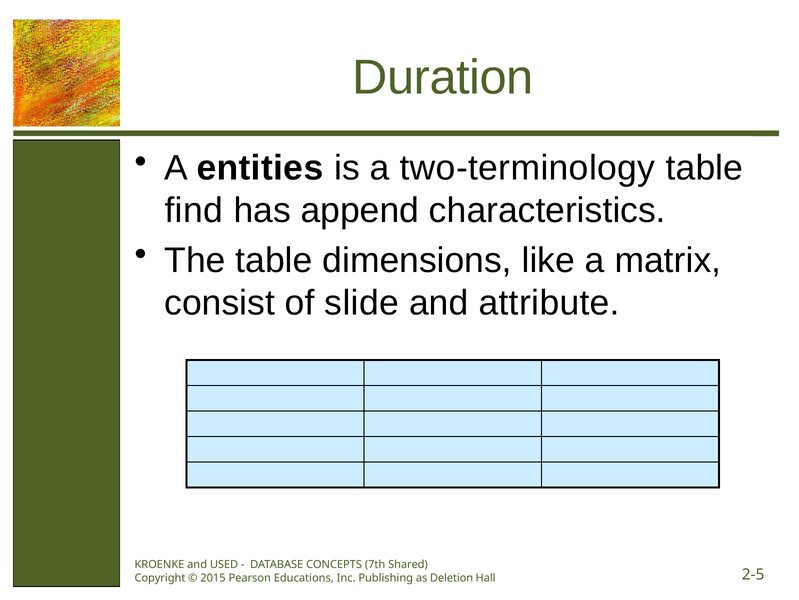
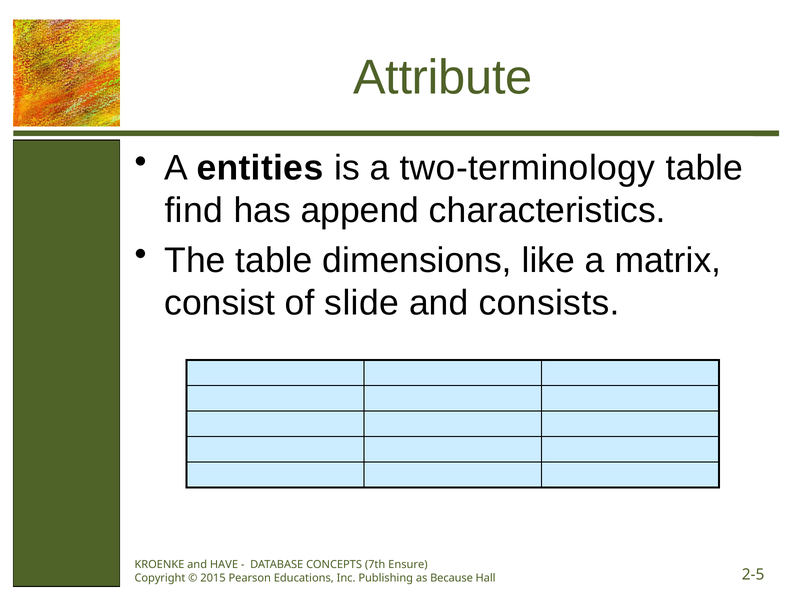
Duration: Duration -> Attribute (443, 77)
attribute: attribute -> consists (549, 303)
USED: USED -> HAVE (224, 564)
Shared: Shared -> Ensure (408, 564)
Deletion: Deletion -> Because (452, 577)
